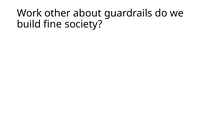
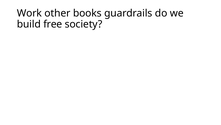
about: about -> books (87, 13)
fine: fine -> free (53, 24)
